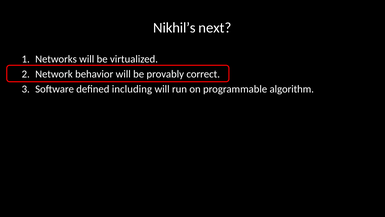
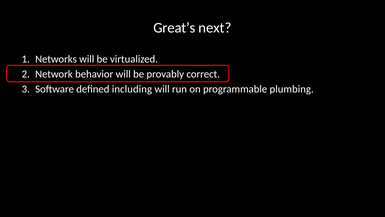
Nikhil’s: Nikhil’s -> Great’s (174, 28)
algorithm: algorithm -> plumbing (292, 89)
